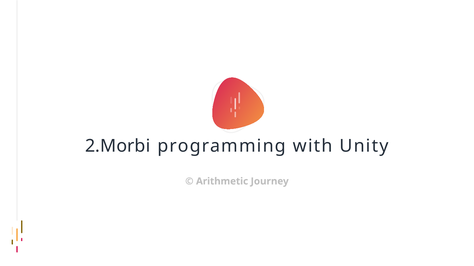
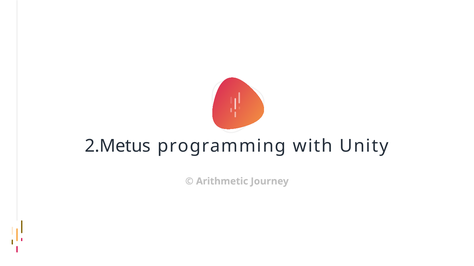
2.Morbi: 2.Morbi -> 2.Metus (118, 146)
